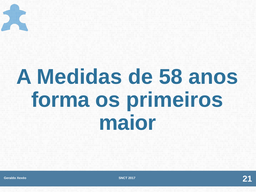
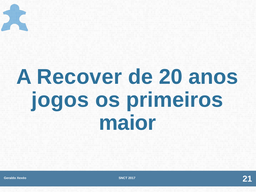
Medidas: Medidas -> Recover (79, 77)
58: 58 -> 20 (171, 77)
forma: forma -> jogos (60, 100)
